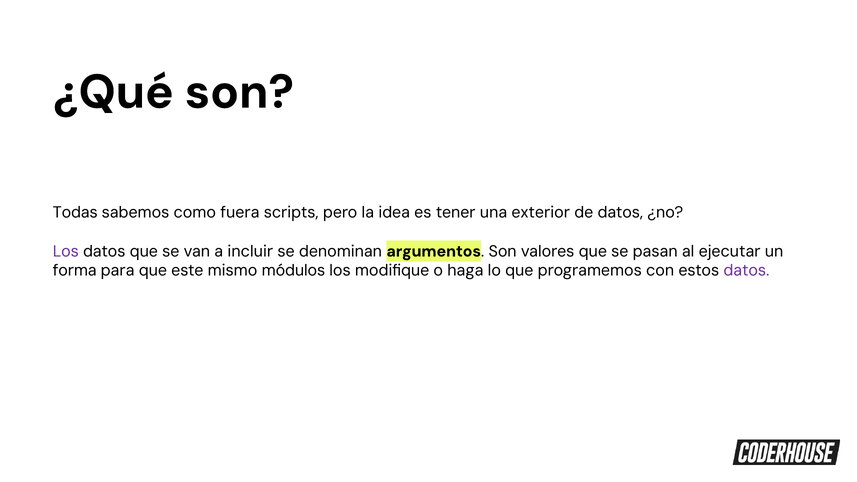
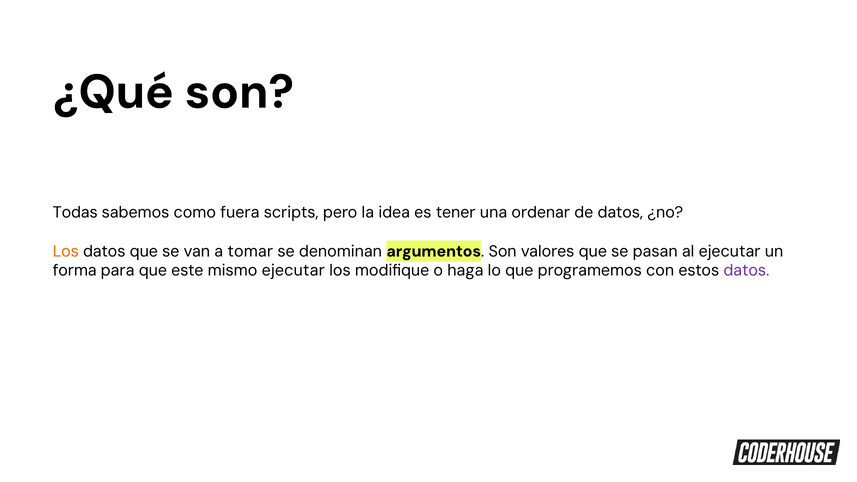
exterior: exterior -> ordenar (541, 213)
Los colour: purple -> orange (66, 251)
incluir: incluir -> tomar (250, 251)
mismo módulos: módulos -> ejecutar (293, 271)
